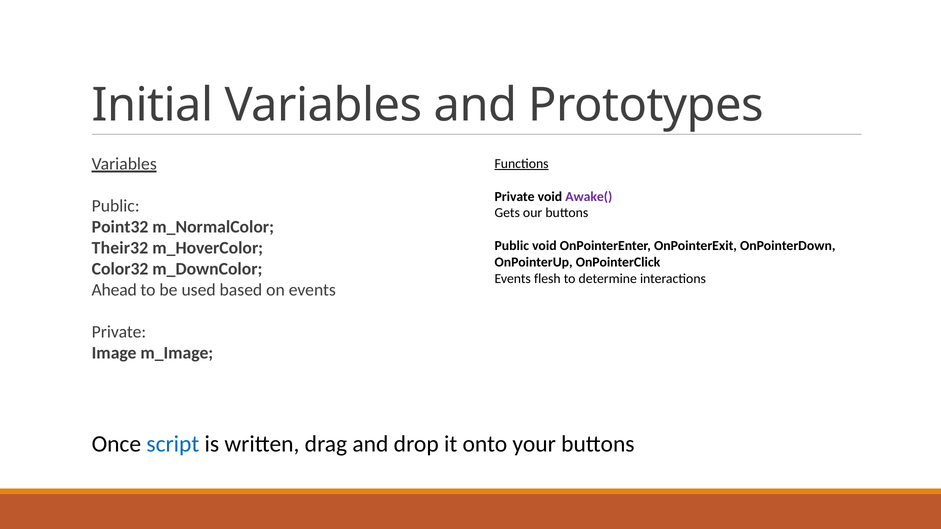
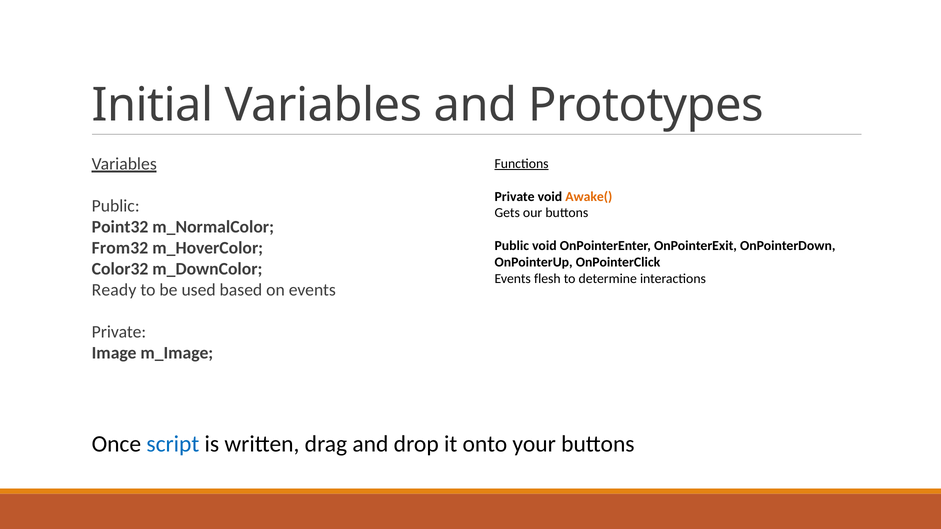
Awake( colour: purple -> orange (589, 197)
Their32: Their32 -> From32 (120, 248)
Ahead: Ahead -> Ready (114, 290)
